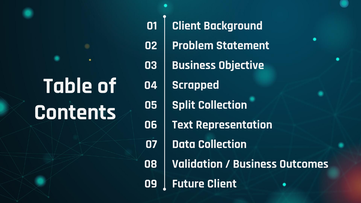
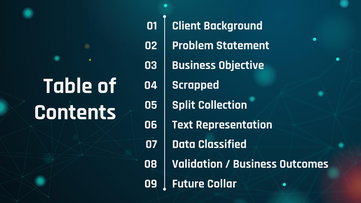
Data Collection: Collection -> Classified (222, 144)
Future Client: Client -> Collar (222, 184)
